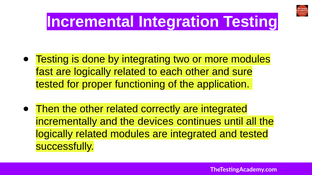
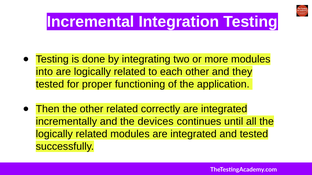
fast: fast -> into (44, 72)
sure: sure -> they (242, 72)
